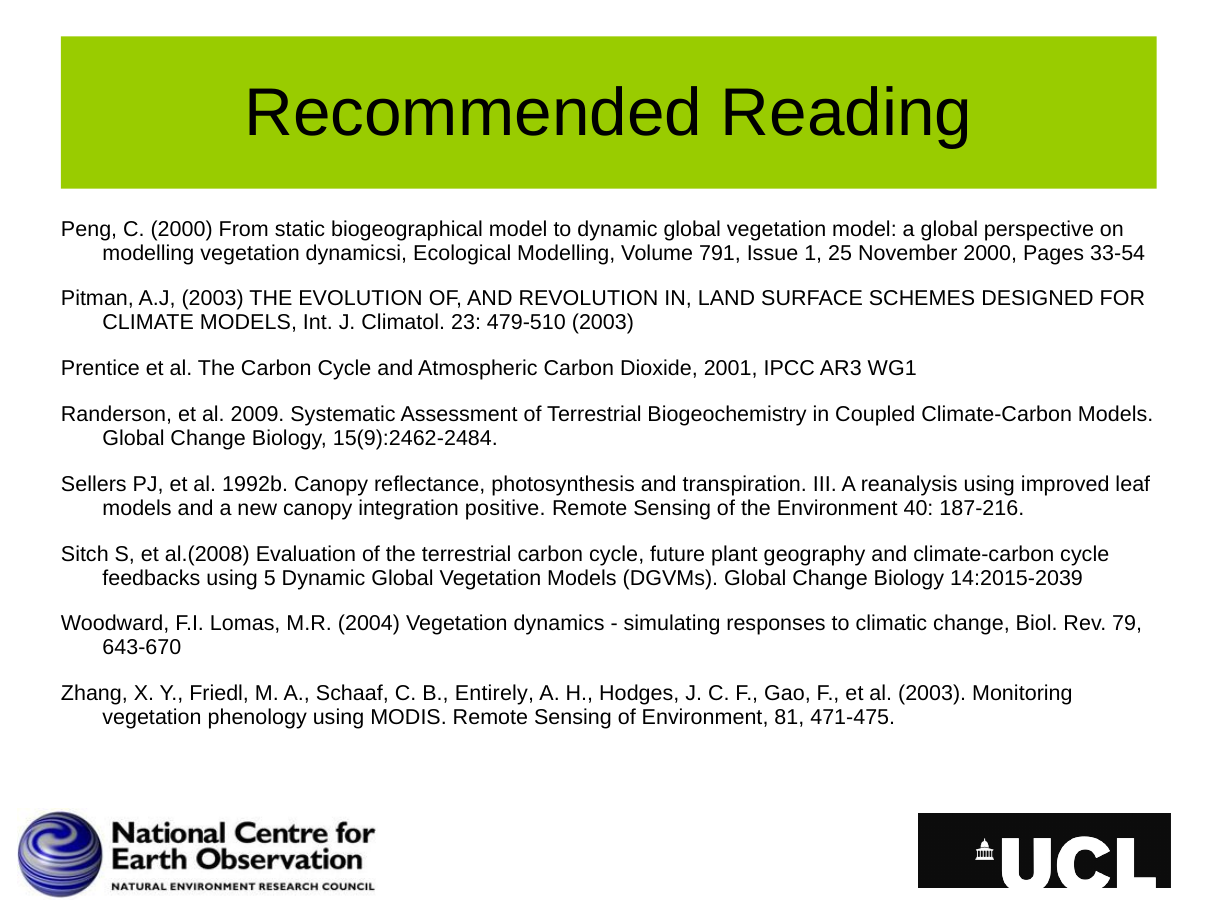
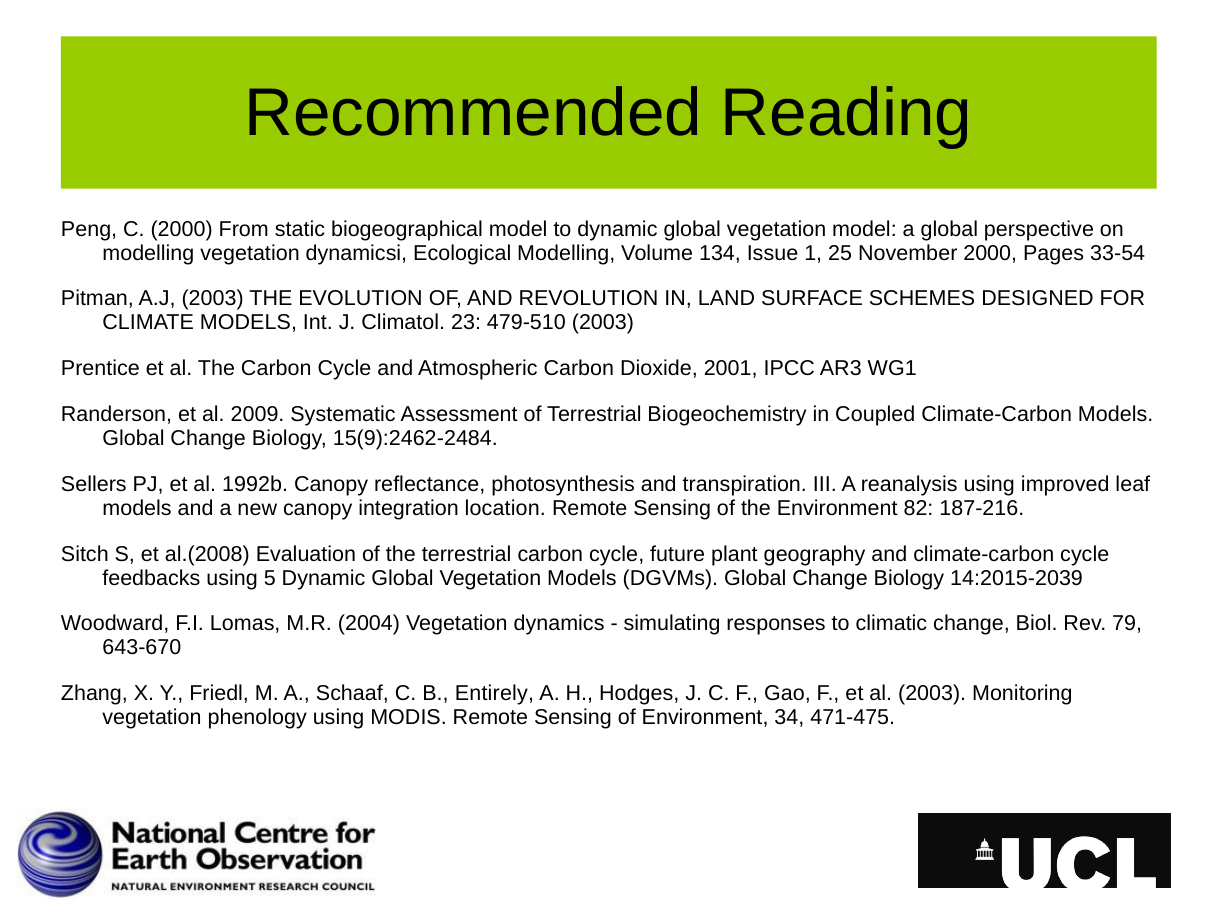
791: 791 -> 134 (720, 253)
positive: positive -> location (505, 508)
40: 40 -> 82 (918, 508)
81: 81 -> 34 (789, 718)
